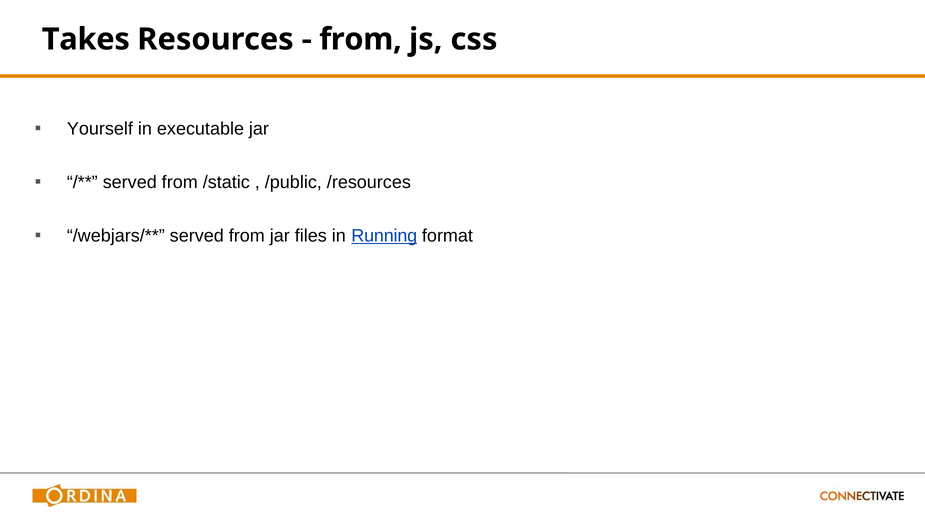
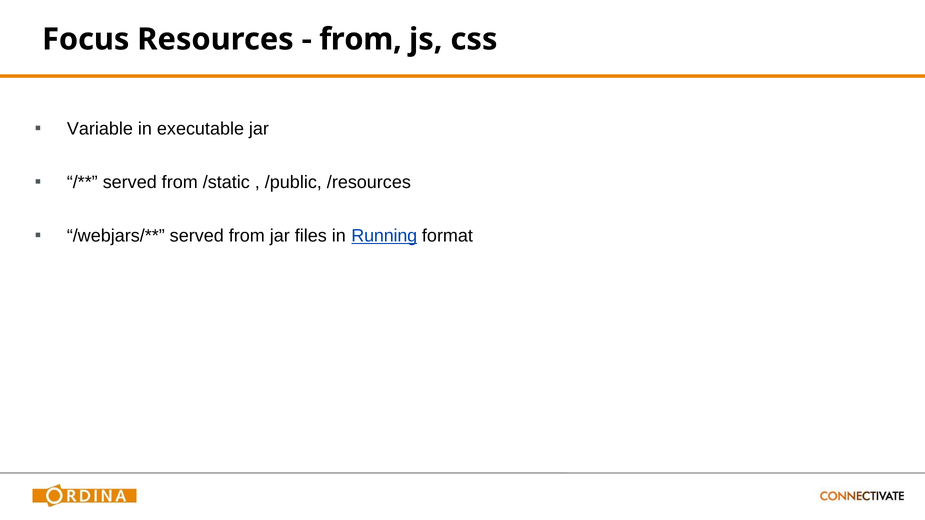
Takes: Takes -> Focus (86, 39)
Yourself: Yourself -> Variable (100, 129)
